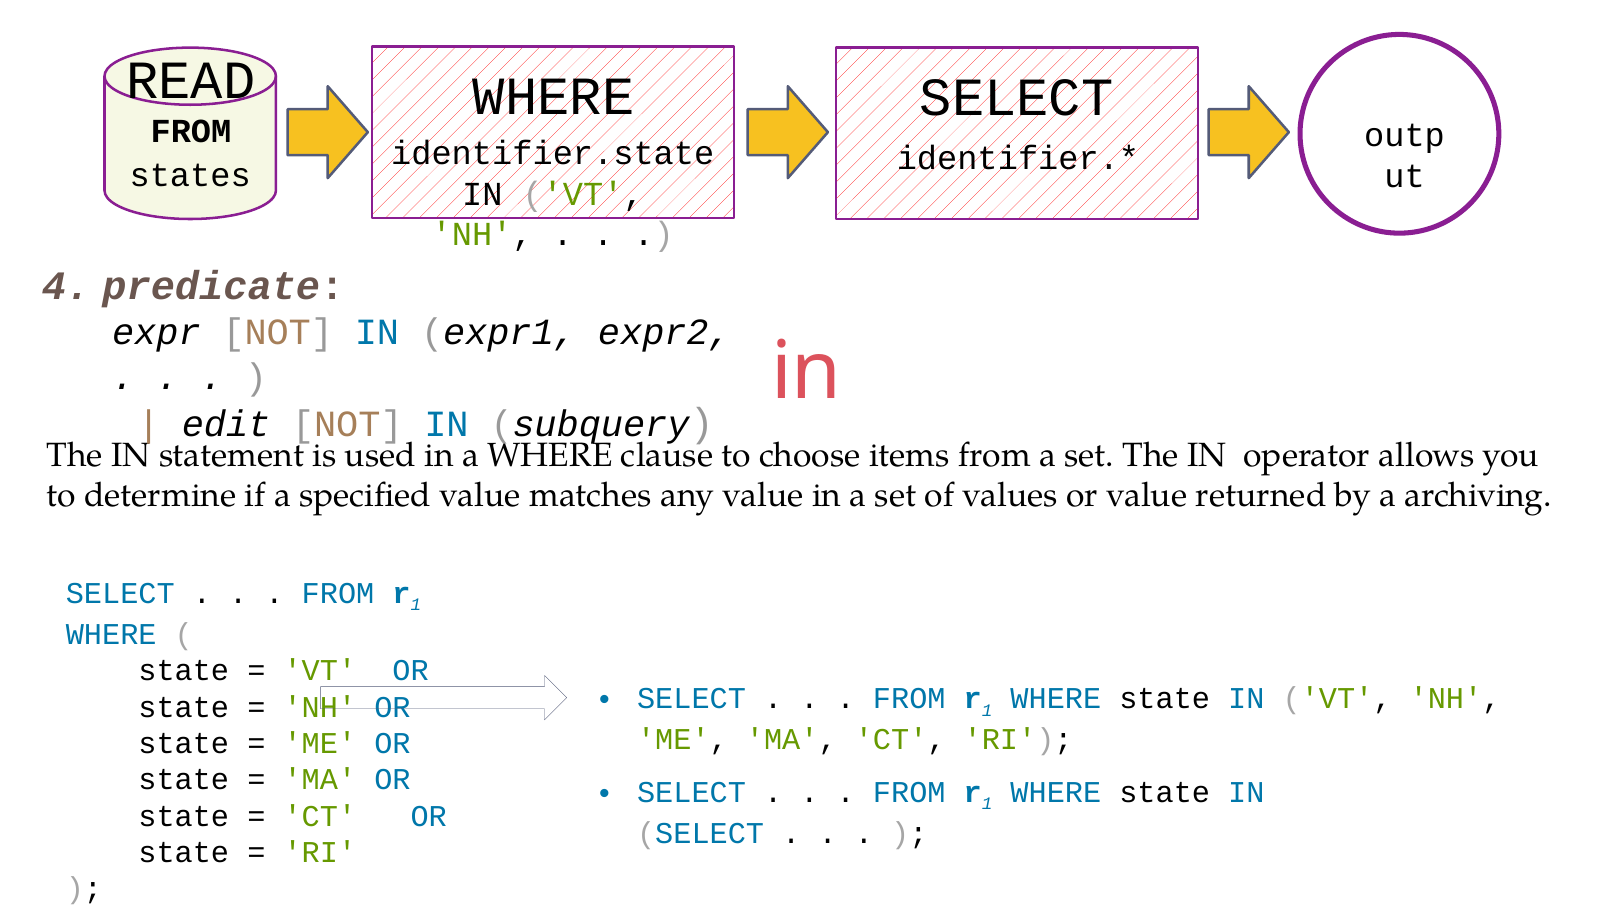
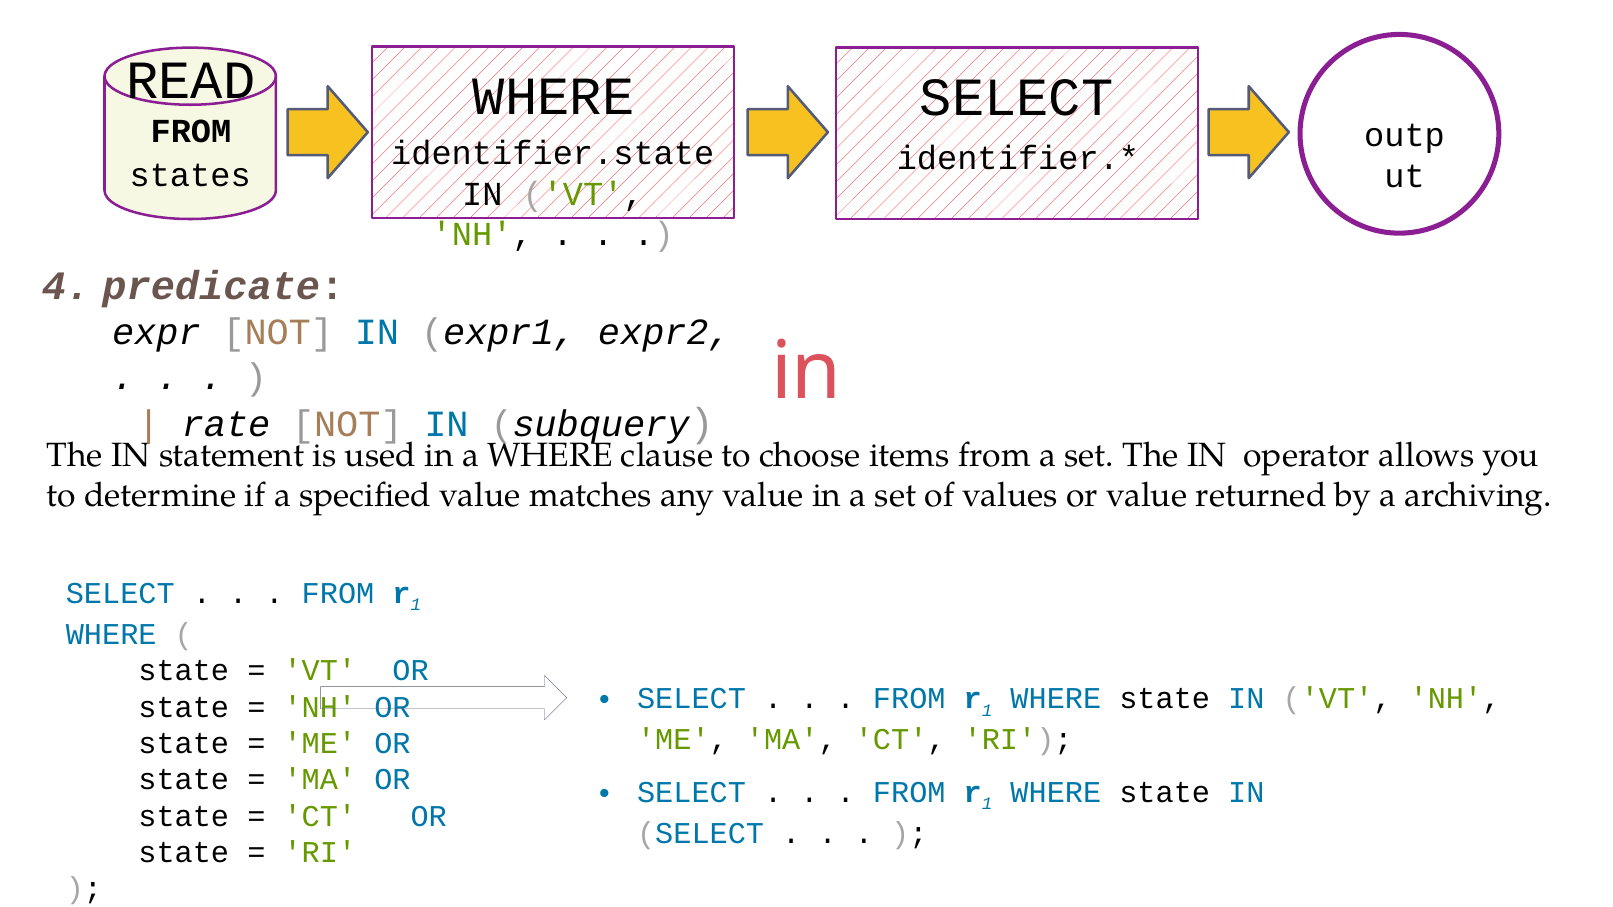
edit: edit -> rate (226, 425)
